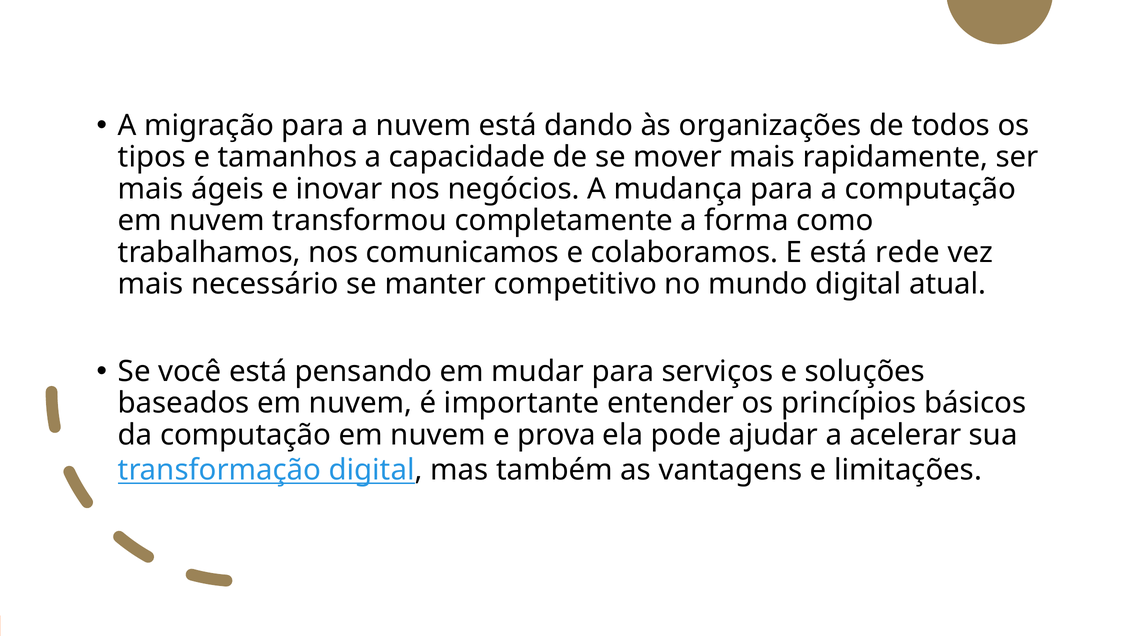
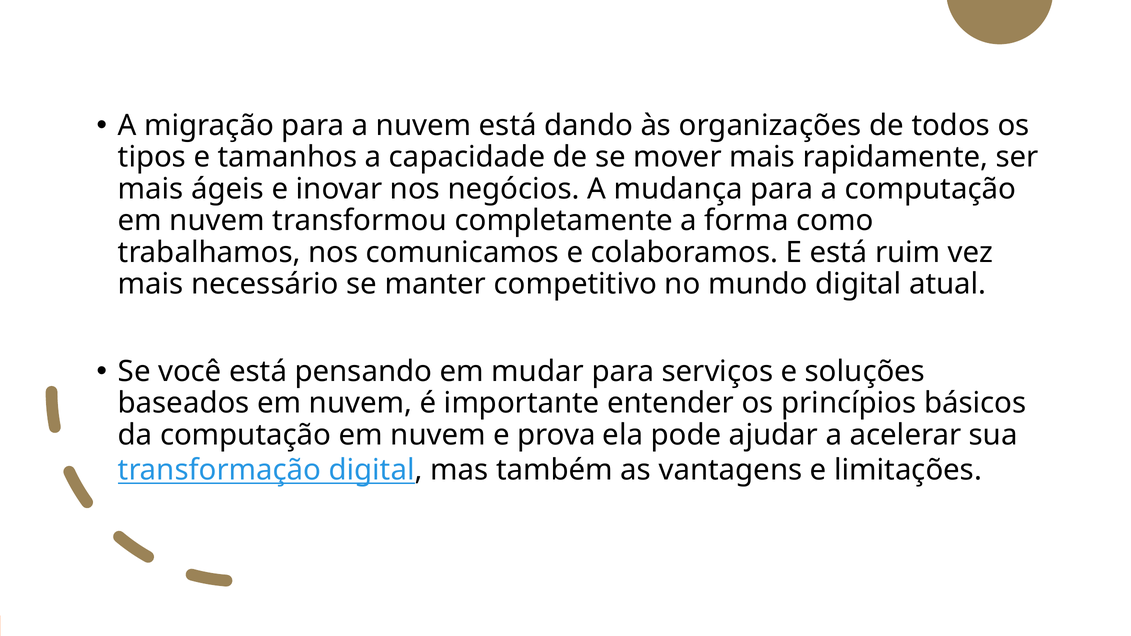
rede: rede -> ruim (908, 253)
